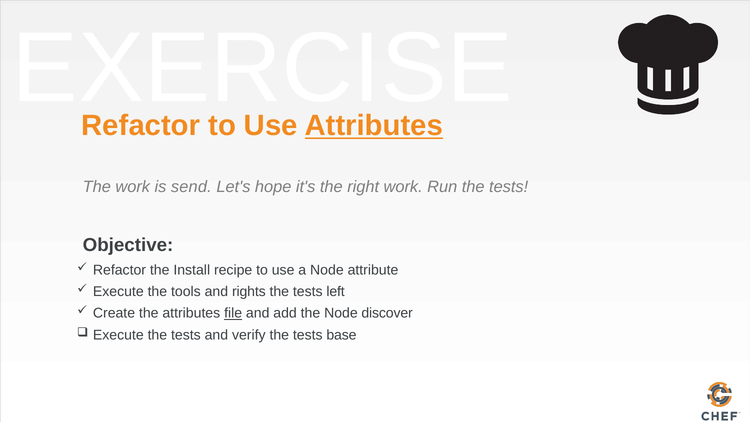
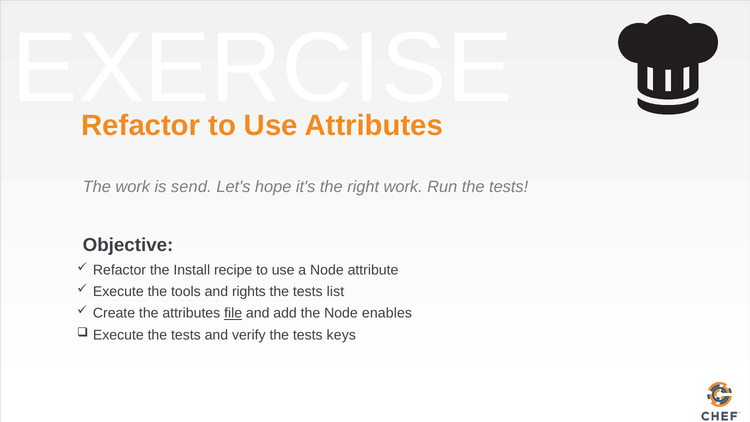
Attributes underline: present -> none (374, 126)
left: left -> list (335, 292)
discover: discover -> enables (387, 313)
base: base -> keys (341, 335)
